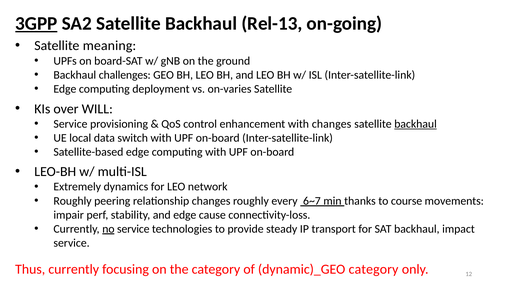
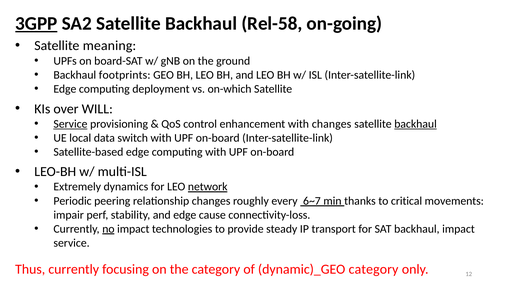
Rel-13: Rel-13 -> Rel-58 (272, 23)
challenges: challenges -> footprints (125, 75)
on-varies: on-varies -> on-which (230, 89)
Service underline: none -> present (70, 124)
network underline: none -> present (208, 187)
Roughly: Roughly -> Periodic (73, 201)
course: course -> critical (407, 201)
no service: service -> impact (133, 229)
